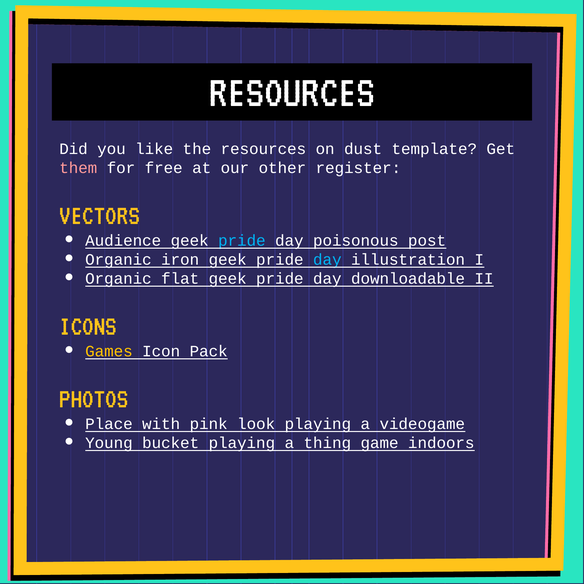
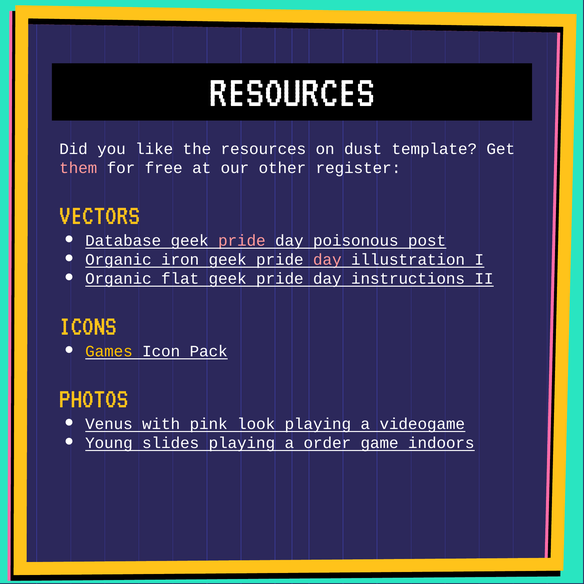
Audience: Audience -> Database (123, 241)
pride colour: light blue -> pink (242, 241)
day colour: light blue -> pink (327, 260)
downloadable: downloadable -> instructions (408, 279)
Place: Place -> Venus (109, 424)
bucket: bucket -> slides (171, 443)
thing: thing -> order (327, 443)
